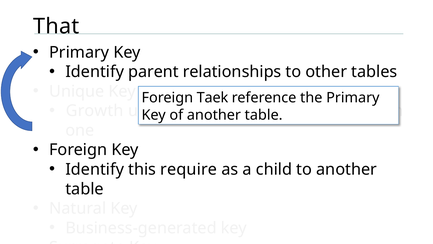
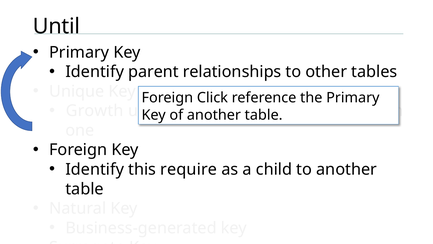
That: That -> Until (56, 26)
Taek: Taek -> Click (212, 97)
